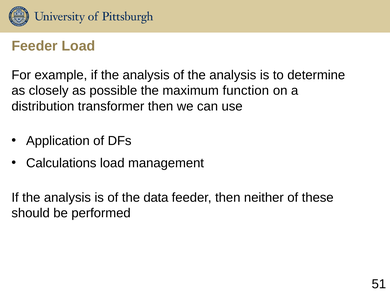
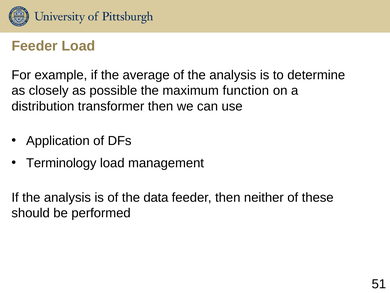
example if the analysis: analysis -> average (146, 75)
Calculations: Calculations -> Terminology (61, 163)
